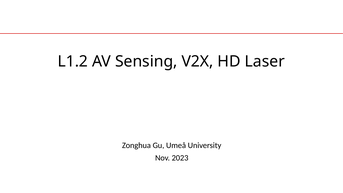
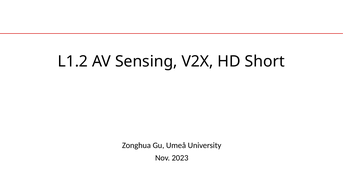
Laser: Laser -> Short (265, 61)
